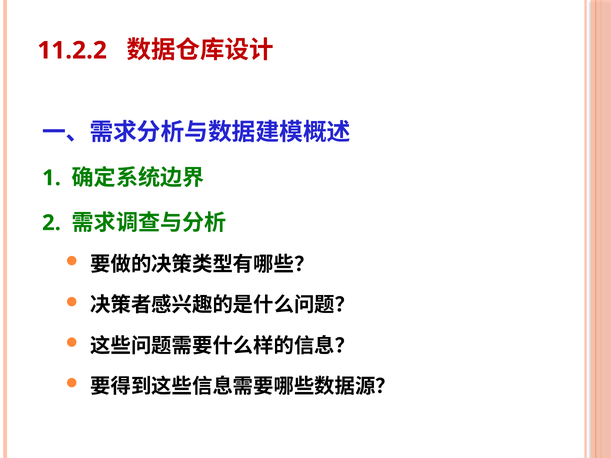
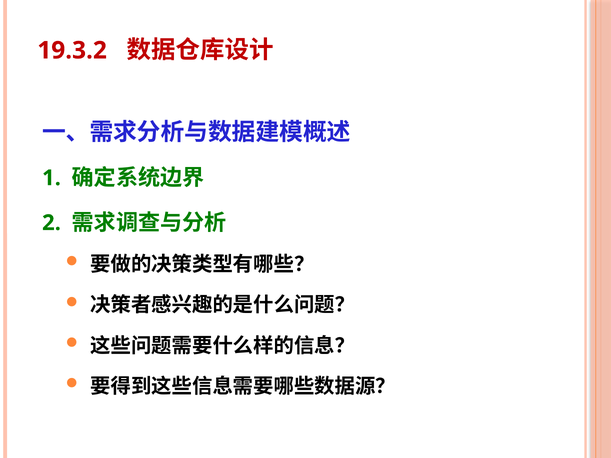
11.2.2: 11.2.2 -> 19.3.2 (72, 50)
